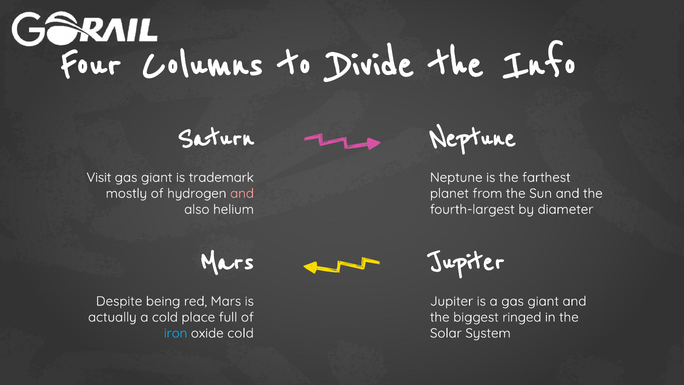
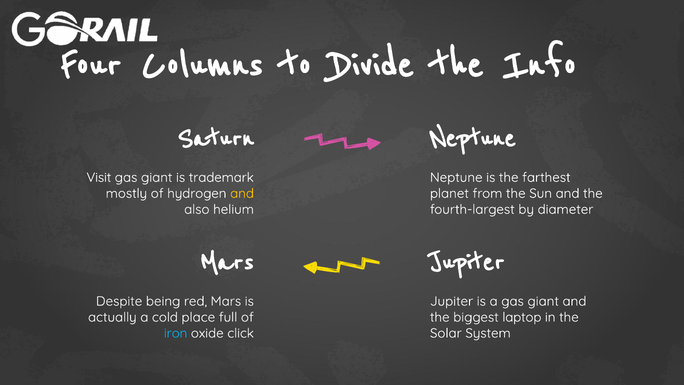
and colour: pink -> yellow (242, 193)
ringed: ringed -> laptop (522, 317)
oxide cold: cold -> click (241, 333)
